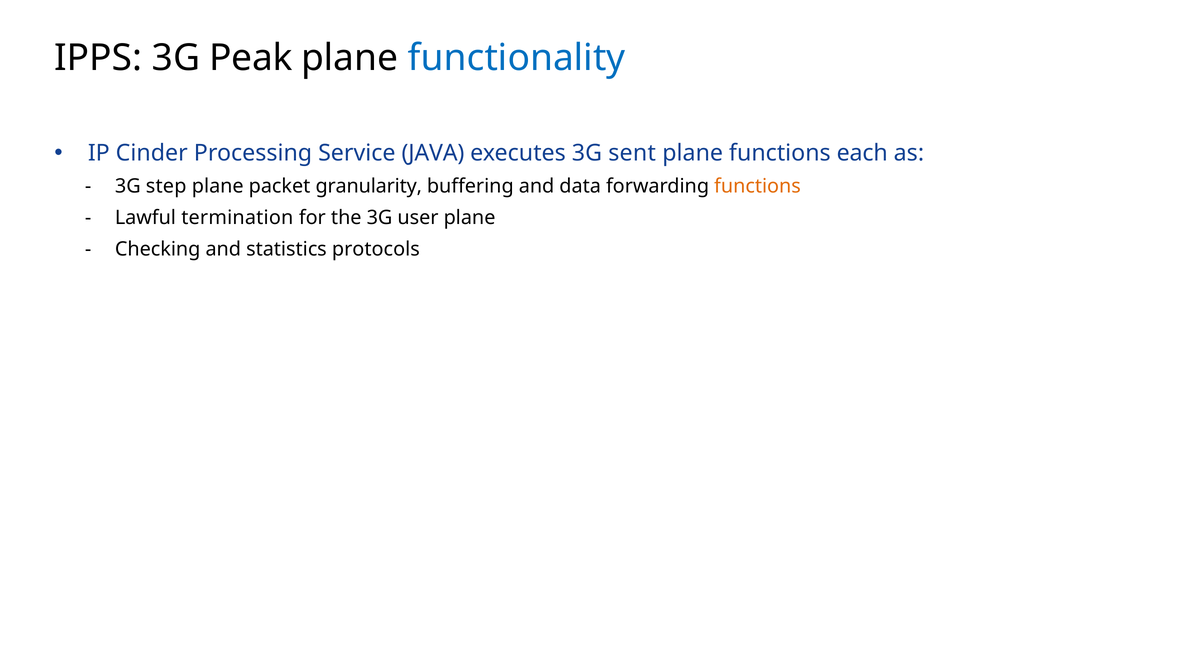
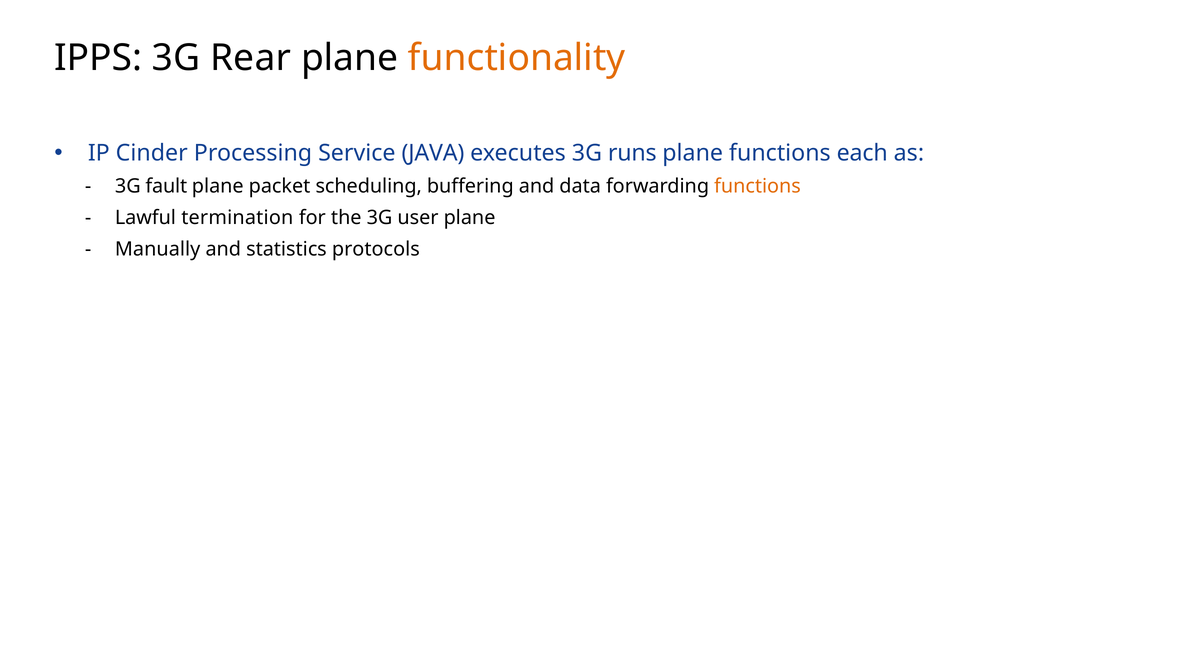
Peak: Peak -> Rear (251, 58)
functionality colour: blue -> orange (517, 58)
sent: sent -> runs (632, 153)
step: step -> fault (166, 186)
granularity: granularity -> scheduling (369, 186)
Checking: Checking -> Manually (158, 249)
